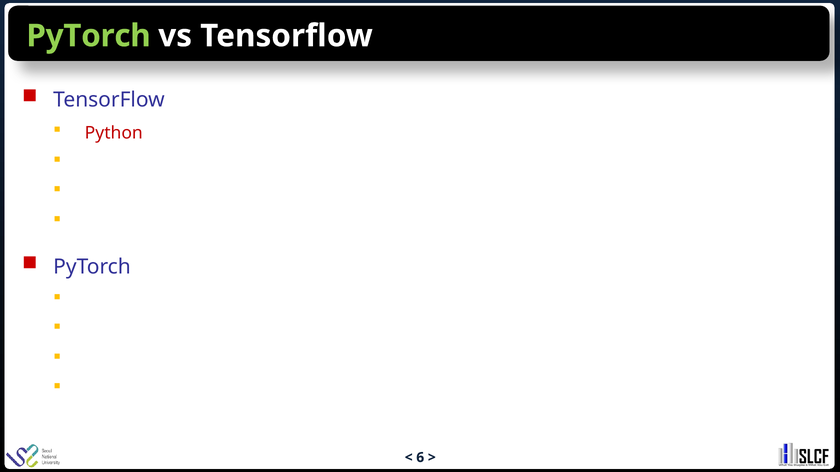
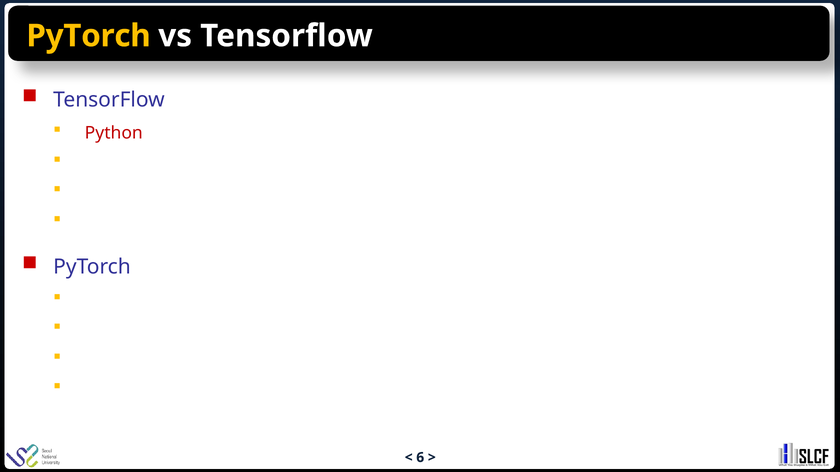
PyTorch colour: light green -> yellow (89, 36)
